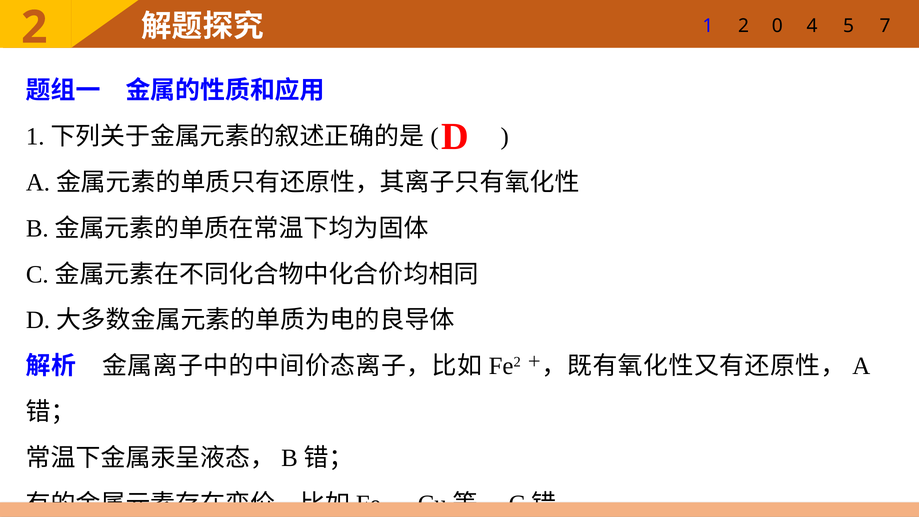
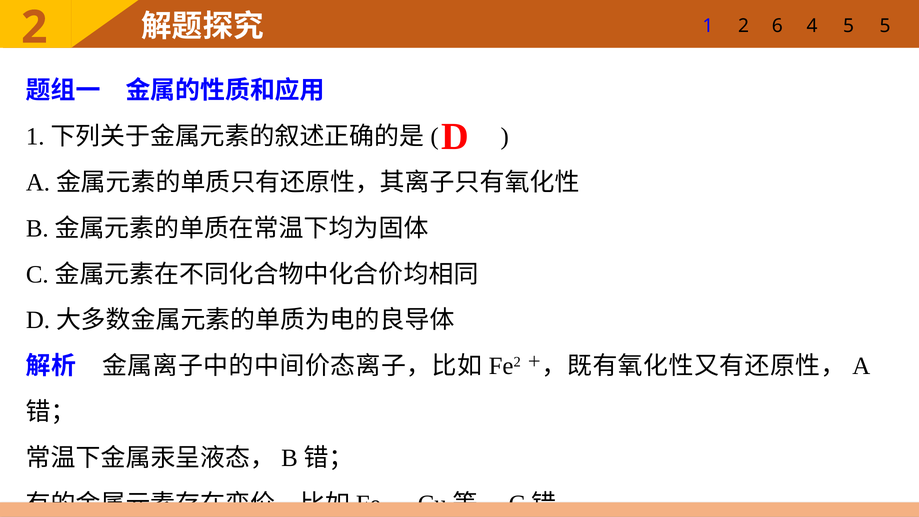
0: 0 -> 6 (777, 26)
5 7: 7 -> 5 (885, 26)
